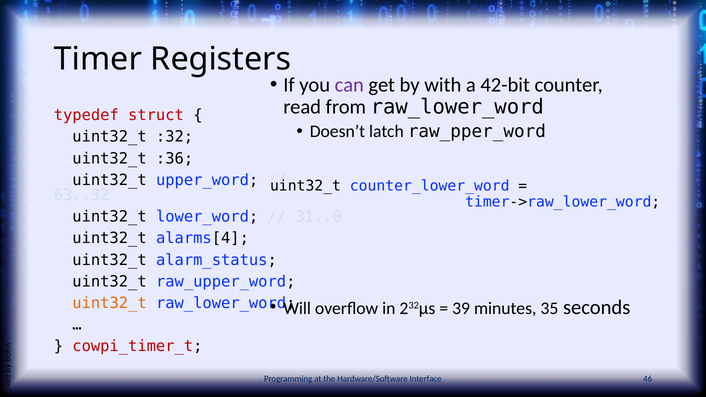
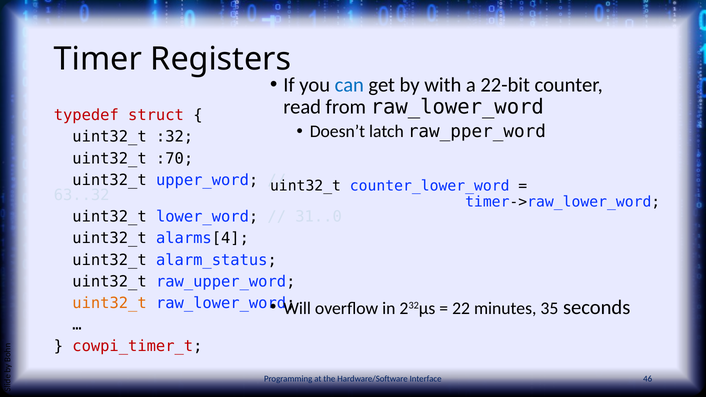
can colour: purple -> blue (349, 85)
42-bit: 42-bit -> 22-bit (505, 85)
:36: :36 -> :70 (175, 159)
39: 39 -> 22 (461, 308)
